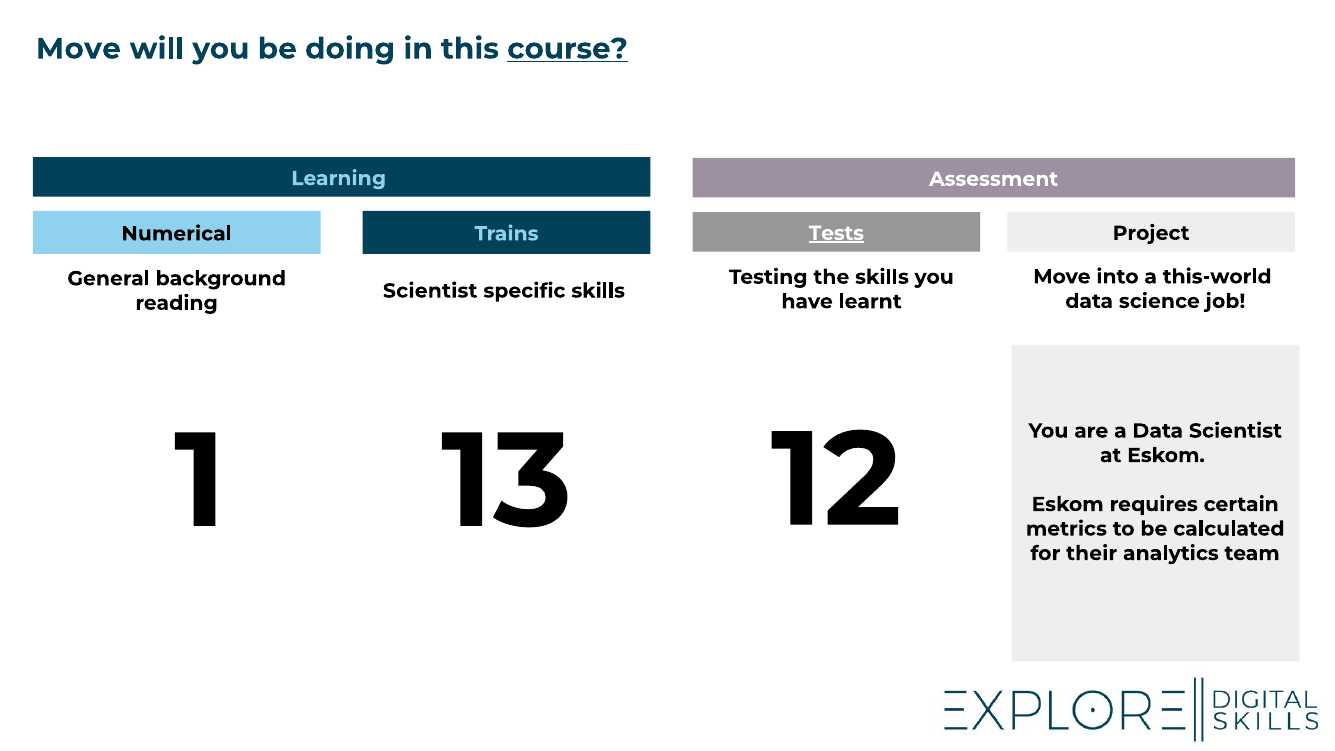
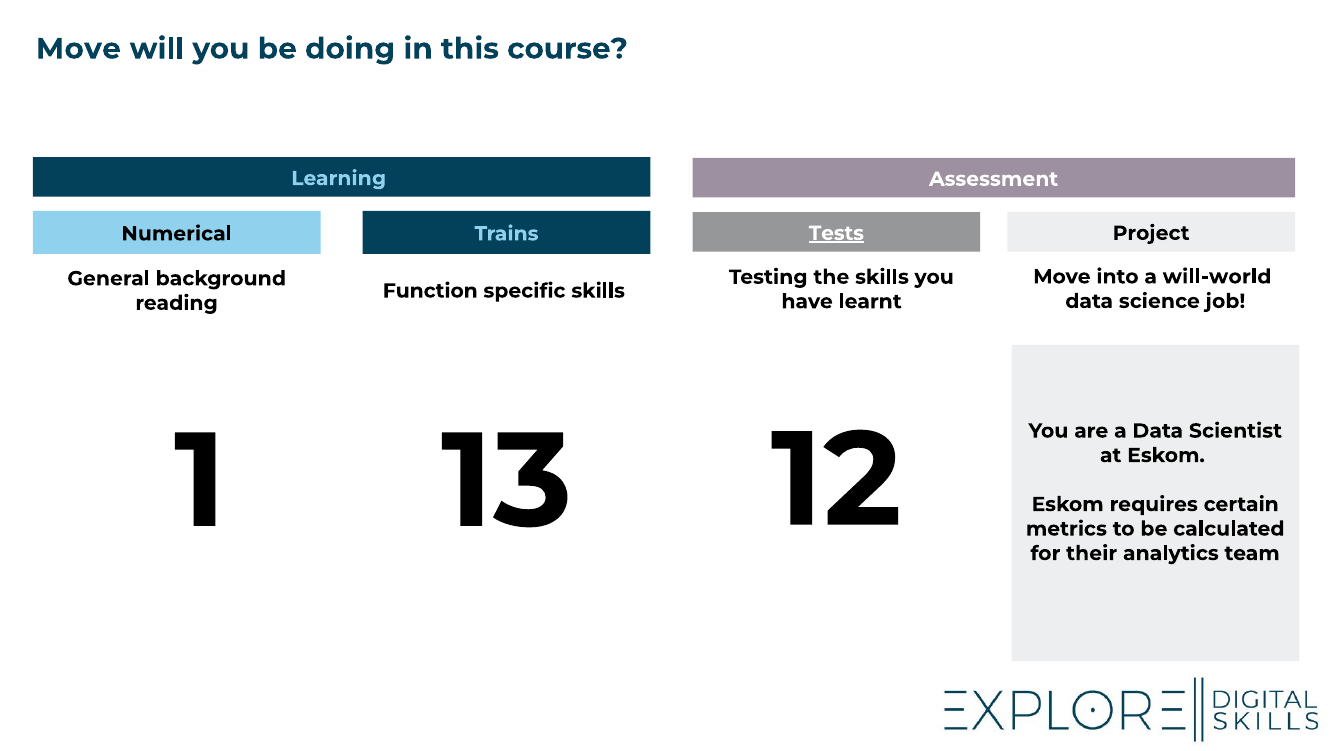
course underline: present -> none (568, 49)
this-world: this-world -> will-world (1217, 277)
Scientist: Scientist -> Function (430, 291)
